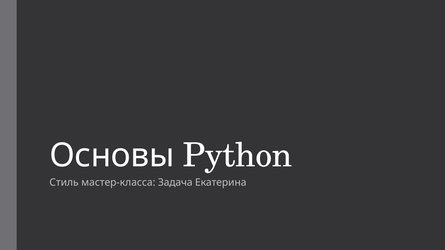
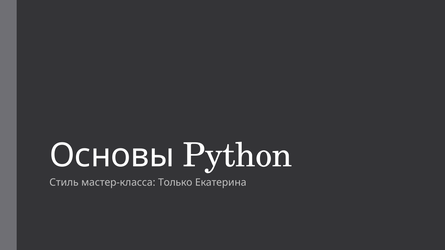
Задача: Задача -> Только (175, 183)
